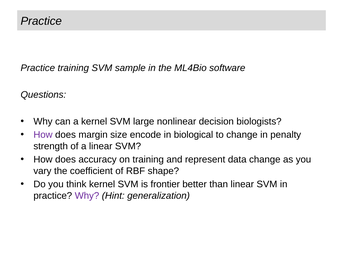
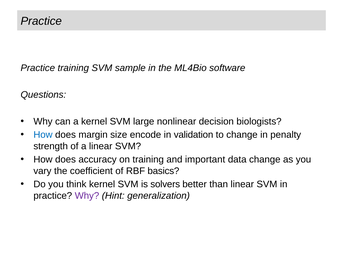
How colour: purple -> blue (43, 135)
biological: biological -> validation (194, 135)
represent: represent -> important (205, 160)
shape: shape -> basics (163, 171)
frontier: frontier -> solvers (165, 185)
